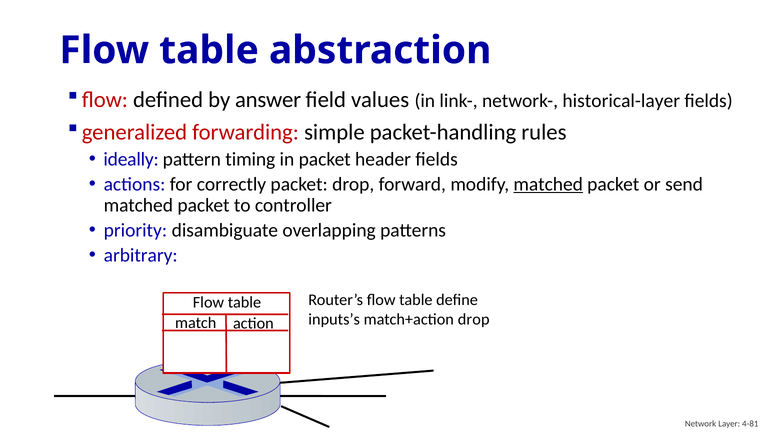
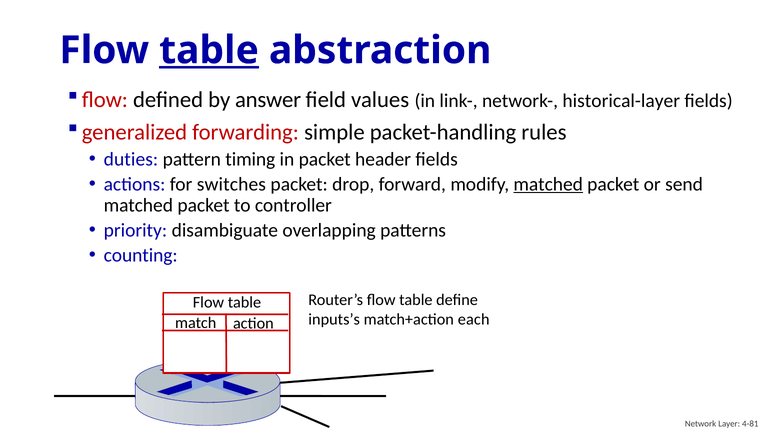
table underline: none -> present (209, 50)
ideally: ideally -> duties (131, 159)
correctly: correctly -> switches (231, 184)
arbitrary: arbitrary -> counting (141, 255)
match+action drop: drop -> each (474, 320)
